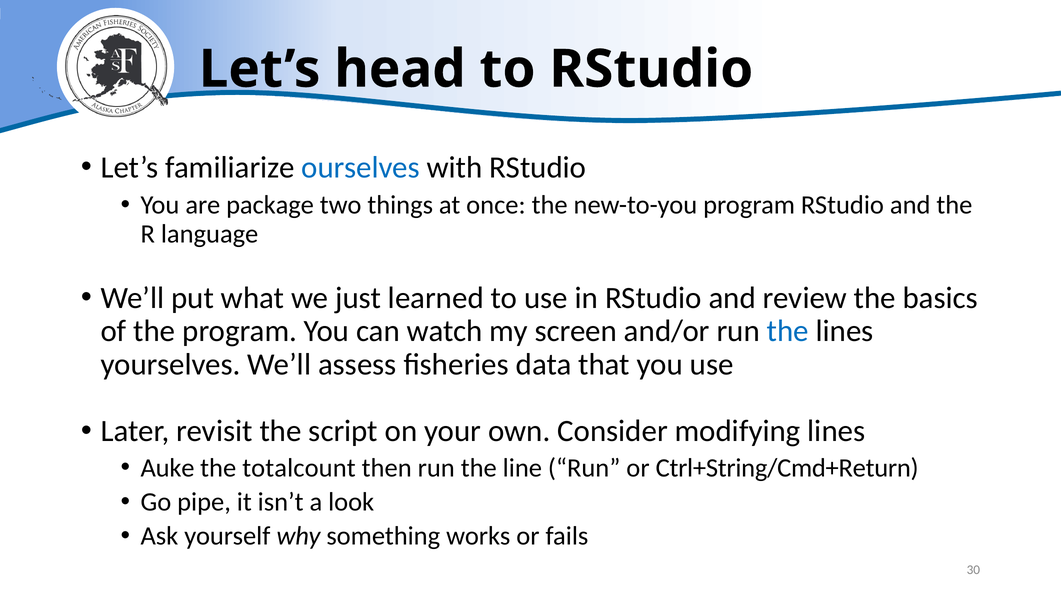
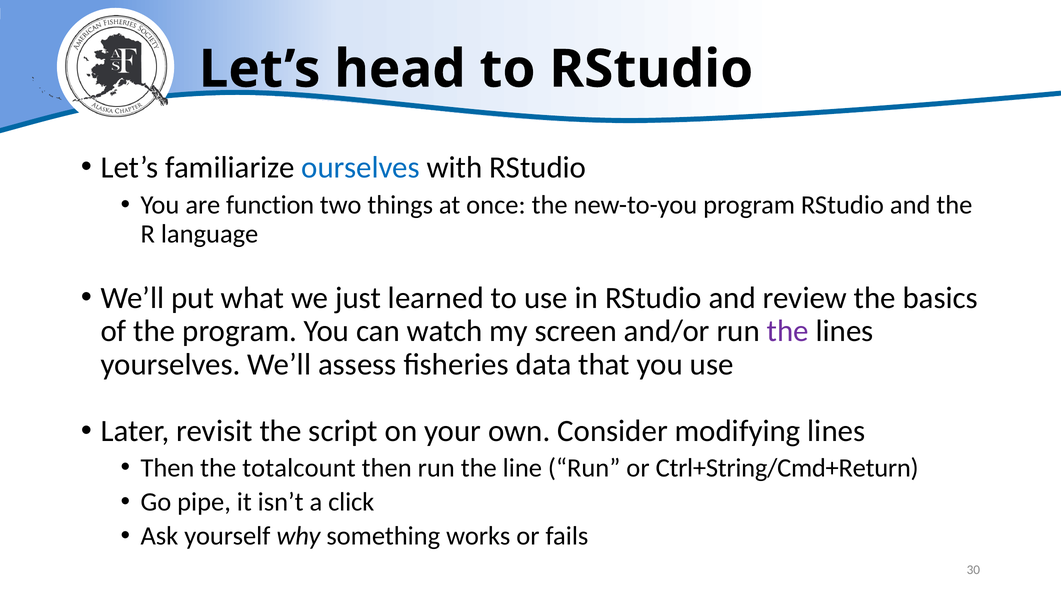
package: package -> function (270, 205)
the colour: blue -> purple (788, 331)
Auke: Auke -> Then (167, 468)
look: look -> click (351, 502)
